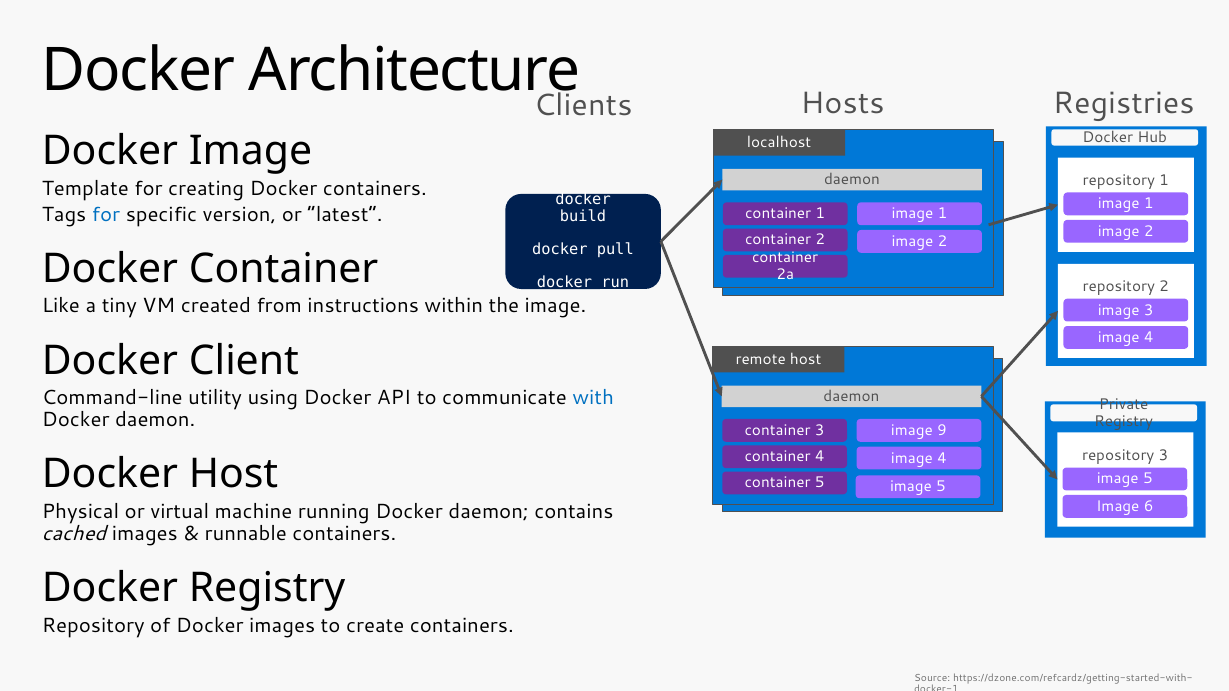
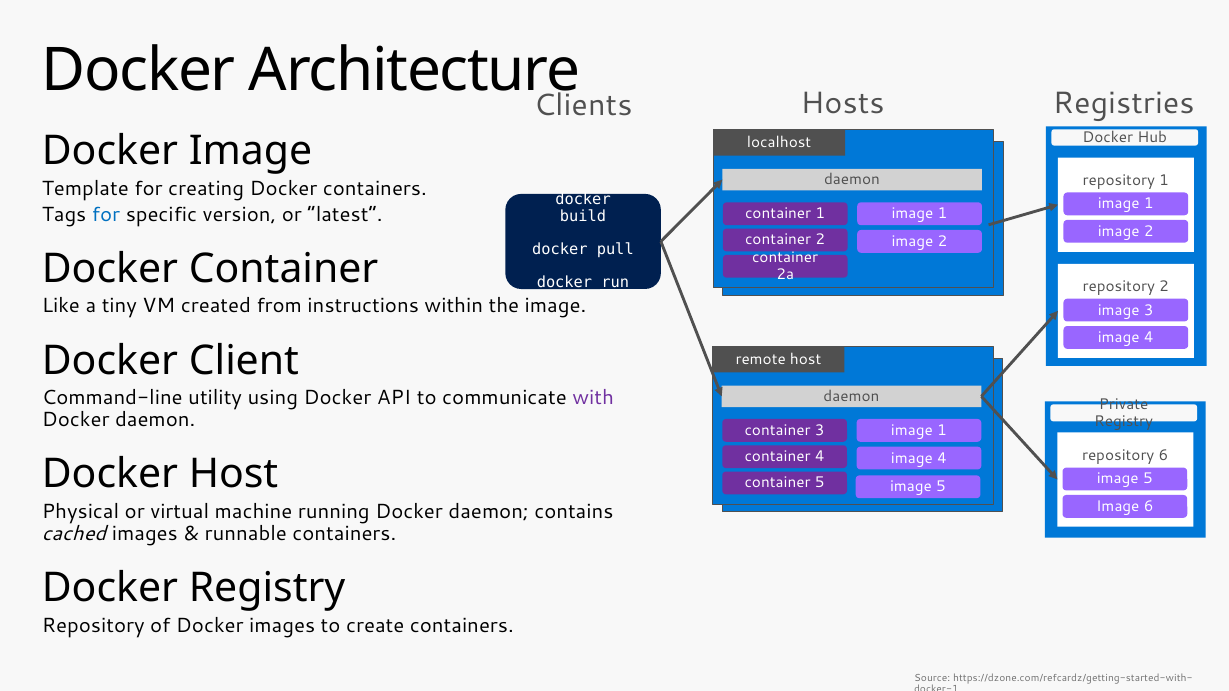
with colour: blue -> purple (593, 398)
3 image 9: 9 -> 1 (942, 430)
repository 3: 3 -> 6 (1163, 456)
